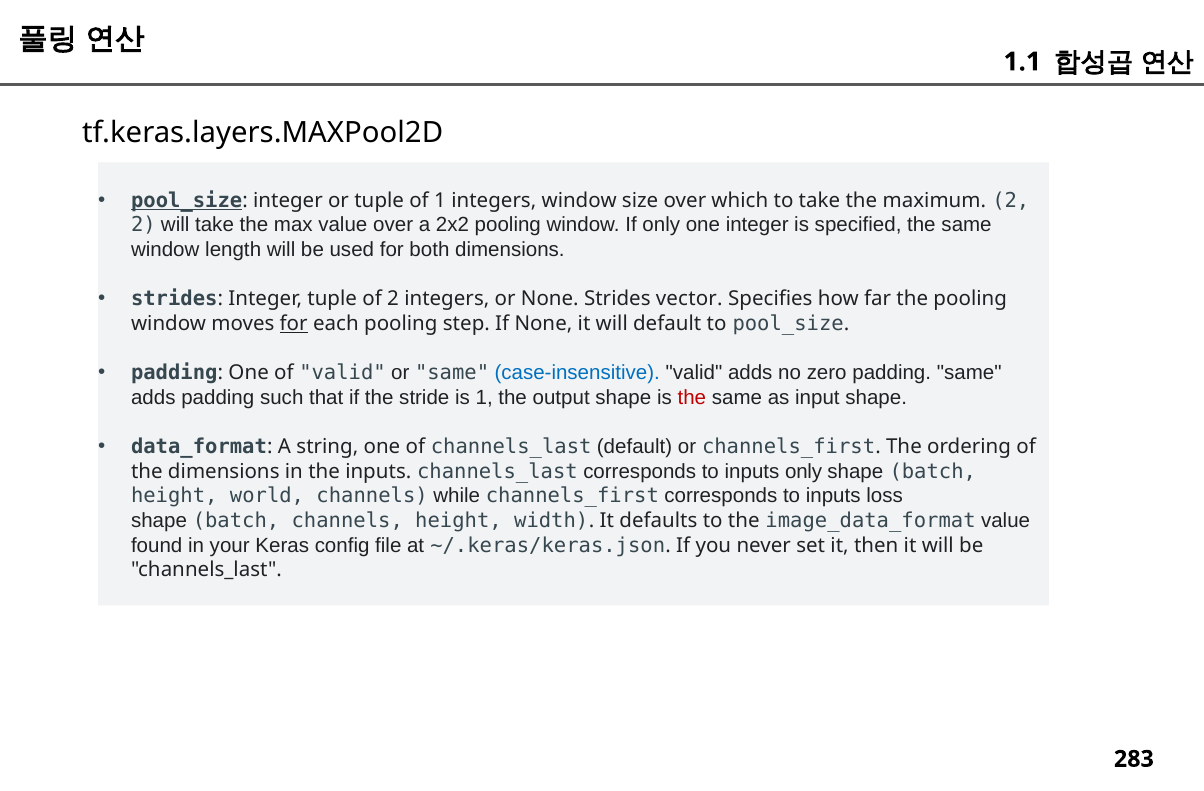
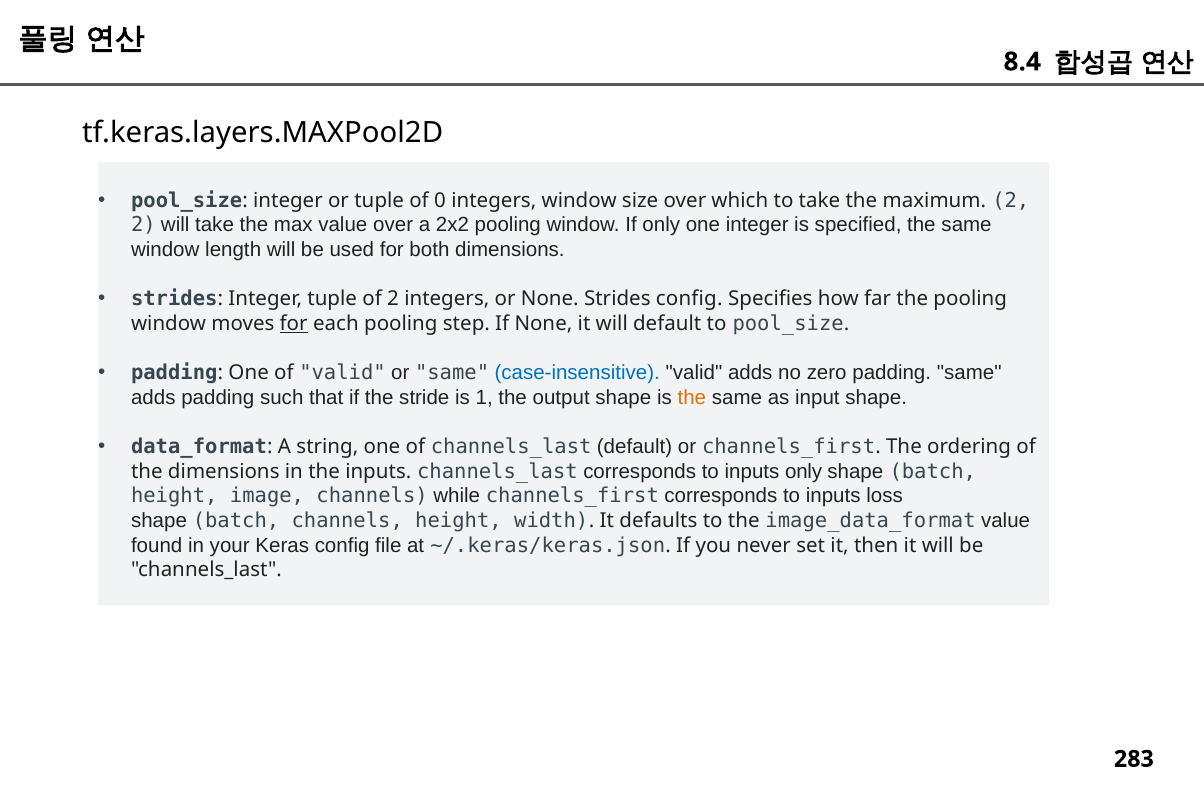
1.1: 1.1 -> 8.4 (1022, 62)
pool_size underline: present -> none (187, 201)
of 1: 1 -> 0 (440, 201)
Strides vector: vector -> config (689, 299)
the colour: red -> orange (692, 397)
world: world -> image (267, 496)
